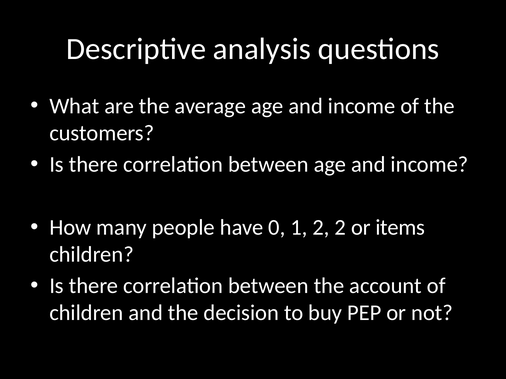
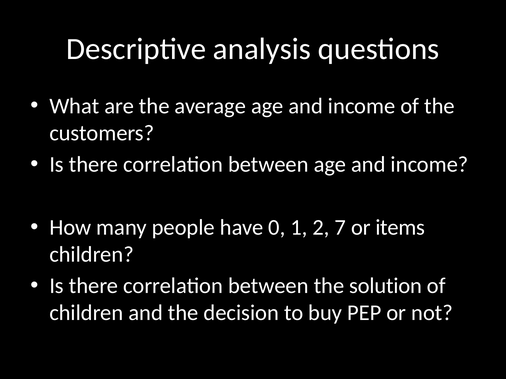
2 2: 2 -> 7 (340, 228)
account: account -> solution (386, 286)
